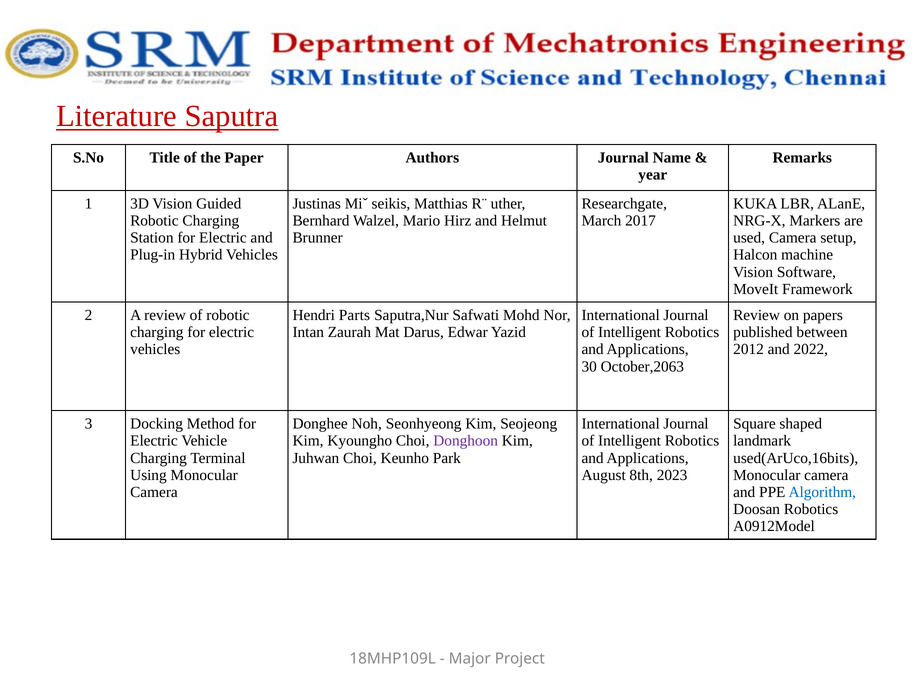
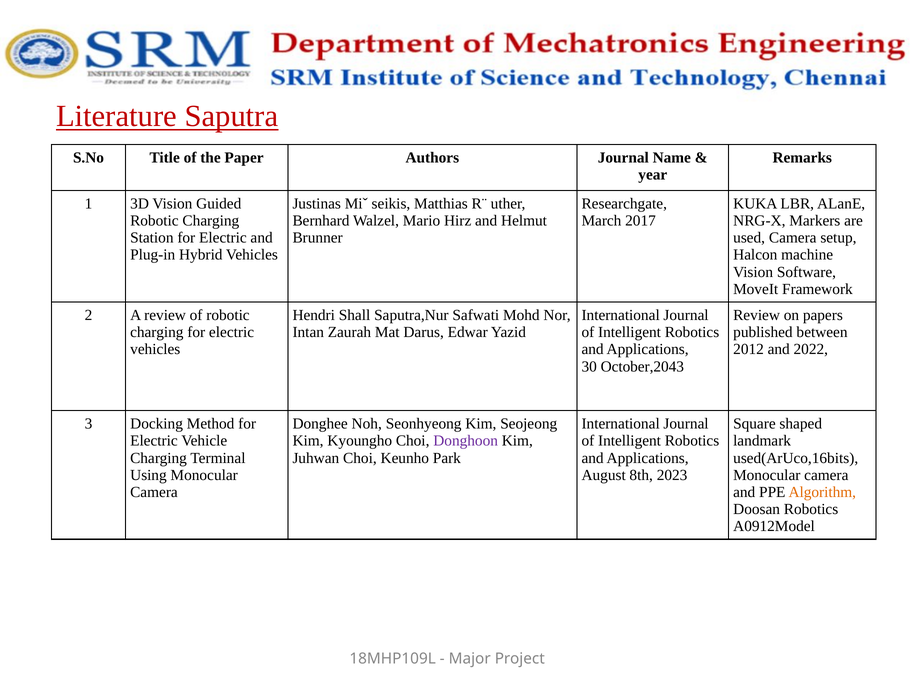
Parts: Parts -> Shall (355, 315)
October,2063: October,2063 -> October,2043 (642, 366)
Algorithm colour: blue -> orange (822, 492)
